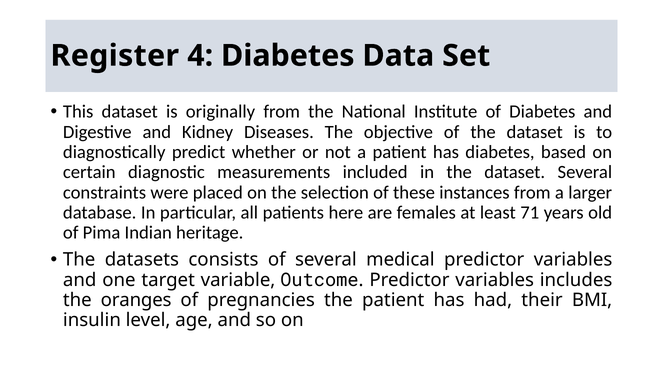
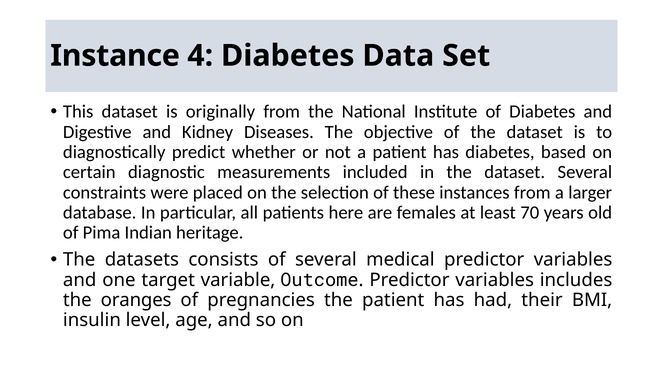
Register: Register -> Instance (115, 56)
71: 71 -> 70 (530, 213)
